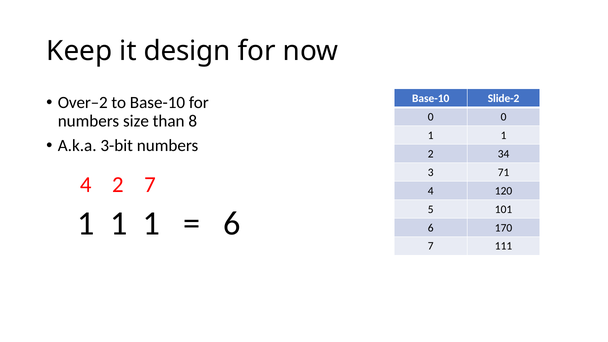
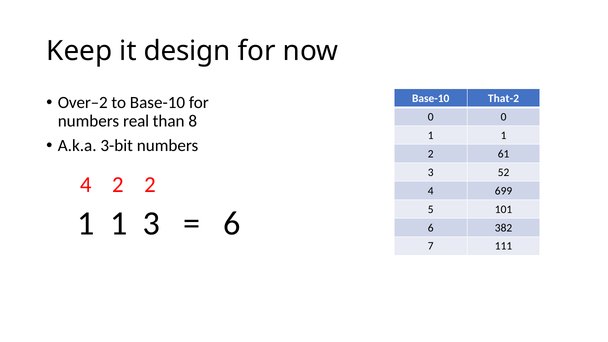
Slide-2: Slide-2 -> That-2 (503, 98)
size: size -> real (136, 121)
34: 34 -> 61 (504, 154)
71: 71 -> 52 (504, 172)
2 7: 7 -> 2 (150, 185)
120: 120 -> 699 (504, 191)
1 1 1: 1 -> 3 (152, 223)
170: 170 -> 382 (504, 228)
